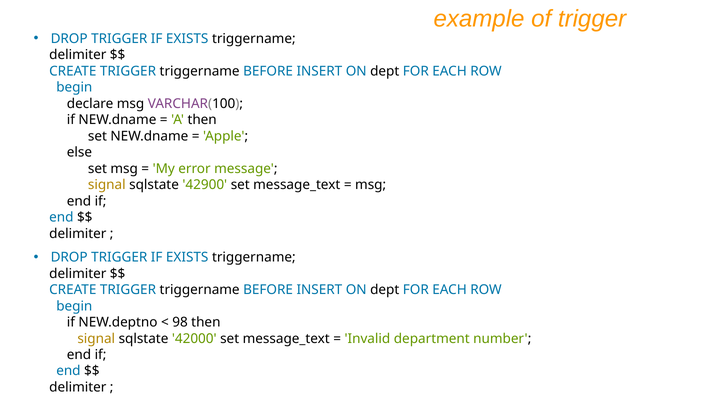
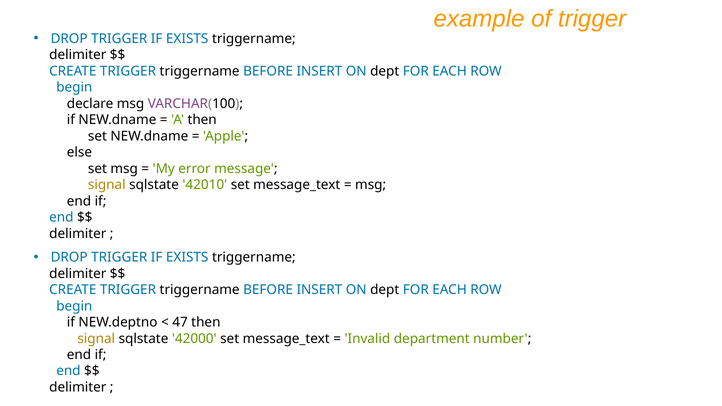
42900: 42900 -> 42010 (205, 185)
98: 98 -> 47 (180, 322)
